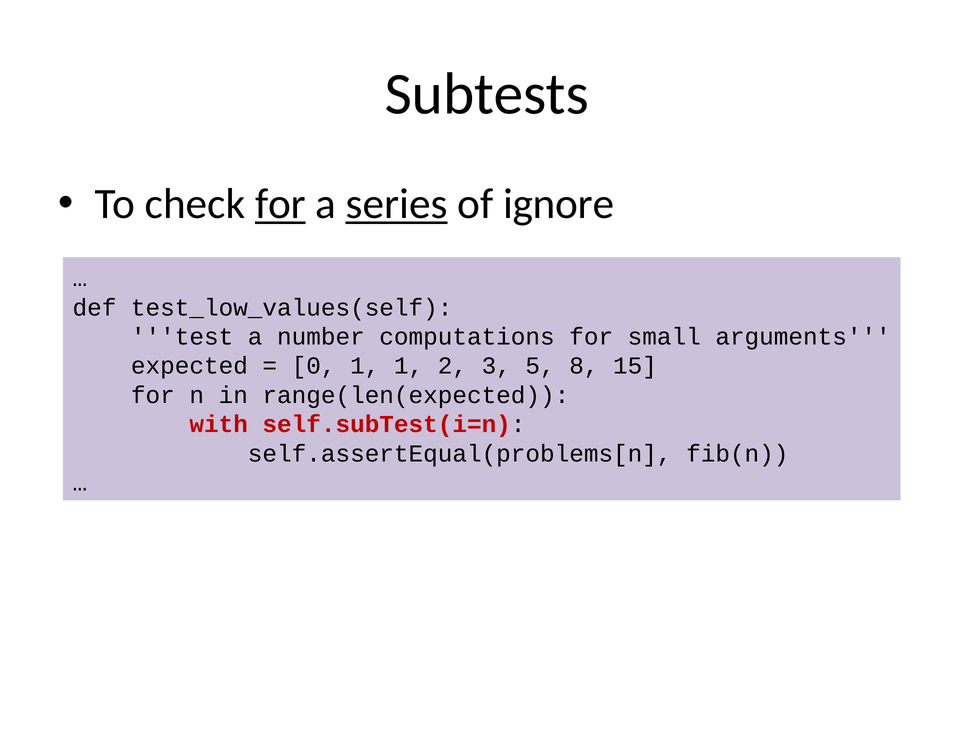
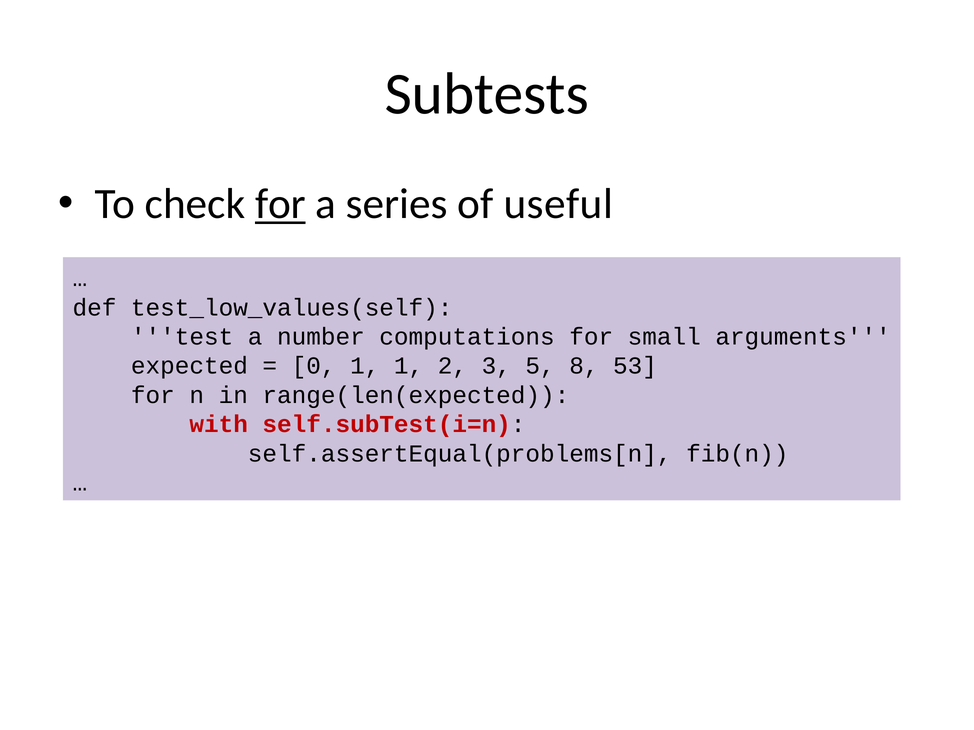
series underline: present -> none (397, 204)
ignore: ignore -> useful (558, 204)
15: 15 -> 53 (635, 366)
